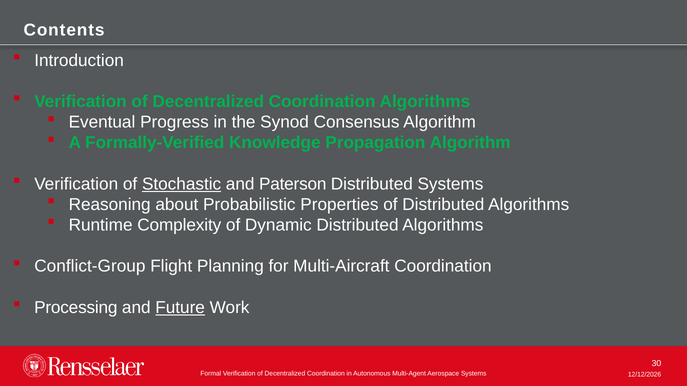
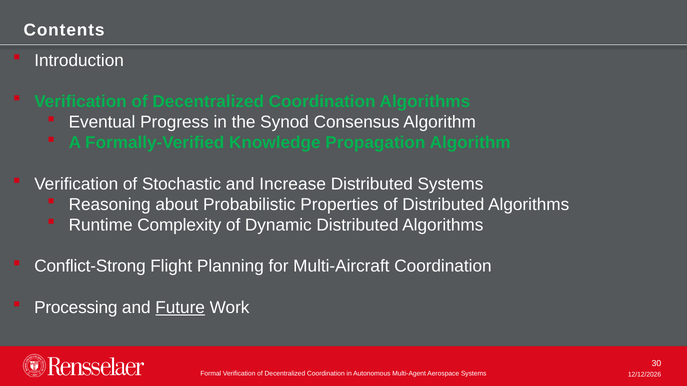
Stochastic underline: present -> none (182, 184)
Paterson: Paterson -> Increase (293, 184)
Conflict-Group: Conflict-Group -> Conflict-Strong (90, 267)
